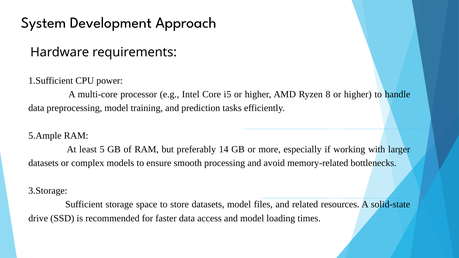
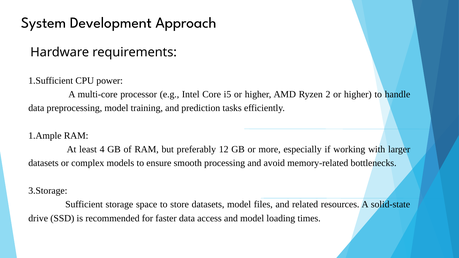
8: 8 -> 2 (328, 94)
5.Ample: 5.Ample -> 1.Ample (45, 136)
5: 5 -> 4 (102, 150)
14: 14 -> 12 (224, 150)
